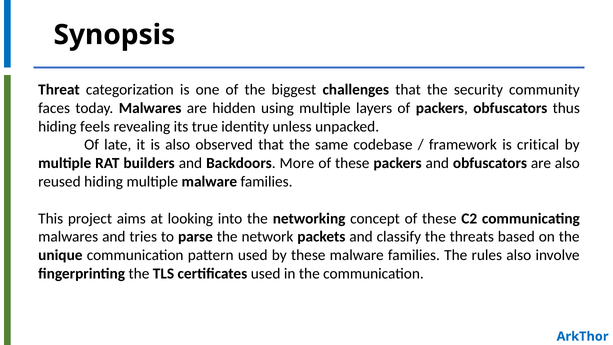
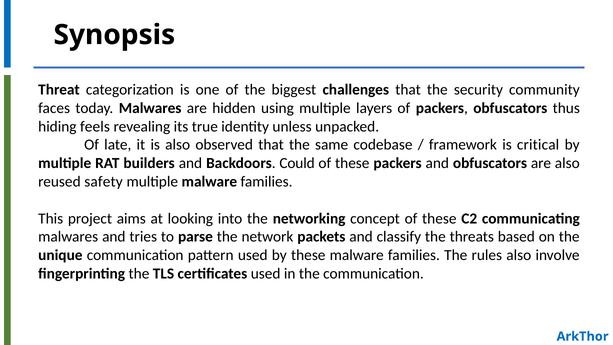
More: More -> Could (297, 163)
reused hiding: hiding -> safety (104, 182)
